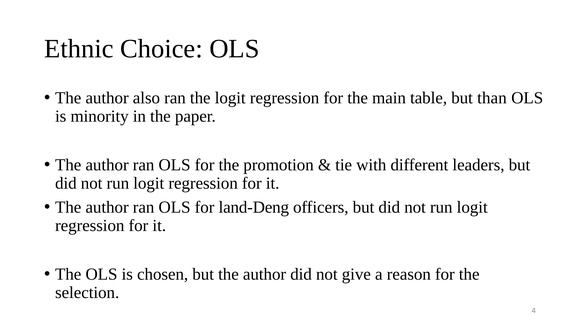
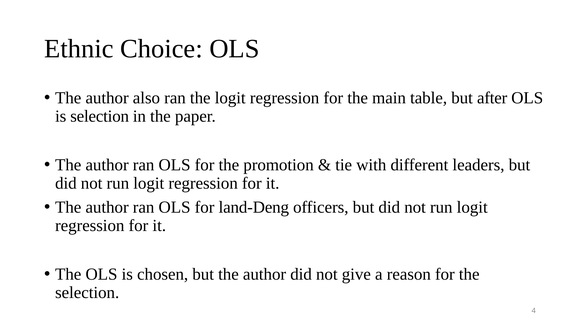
than: than -> after (492, 98)
is minority: minority -> selection (100, 116)
